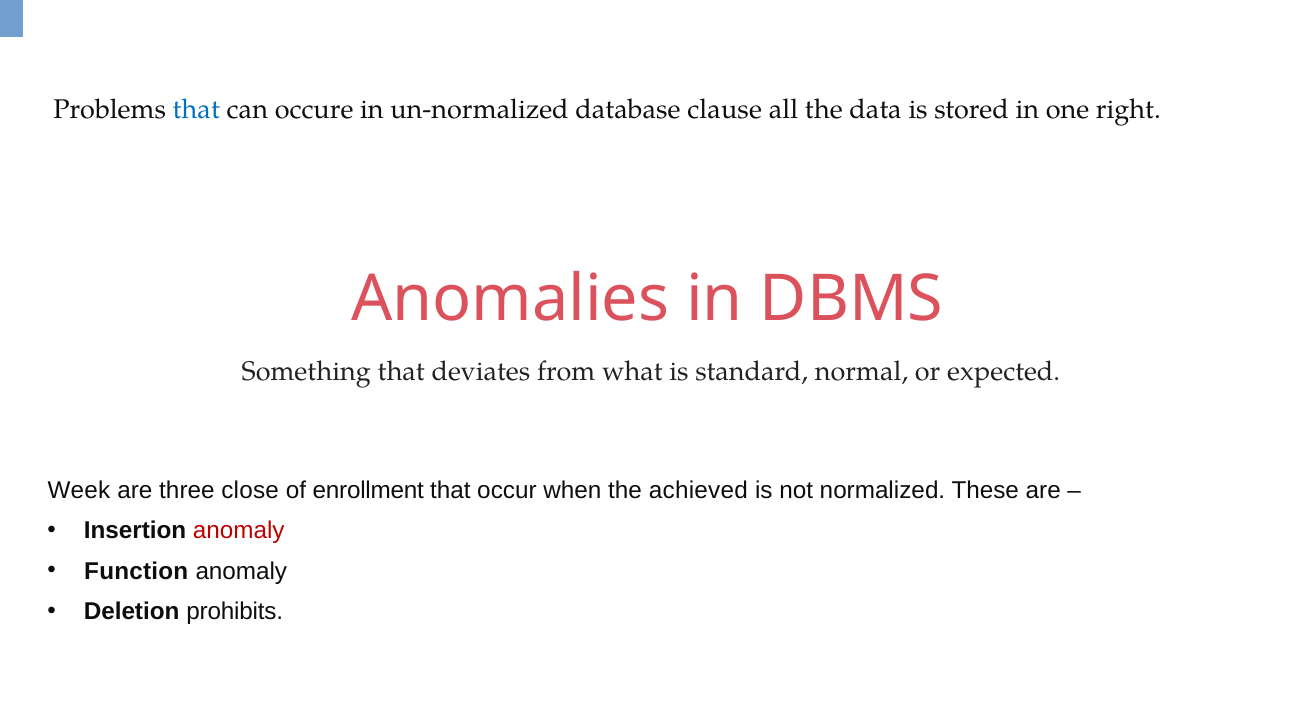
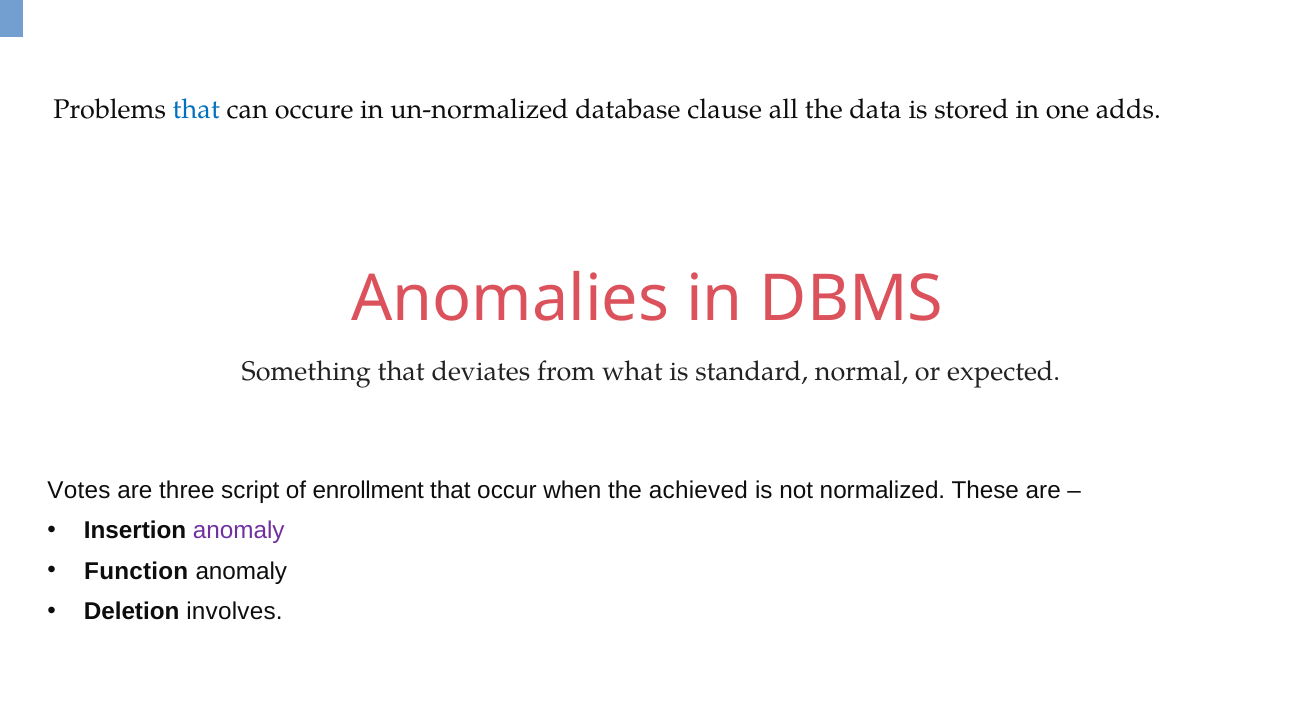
right: right -> adds (1128, 110)
Week: Week -> Votes (79, 490)
close: close -> script (250, 490)
anomaly colour: red -> purple (239, 531)
prohibits: prohibits -> involves (234, 612)
